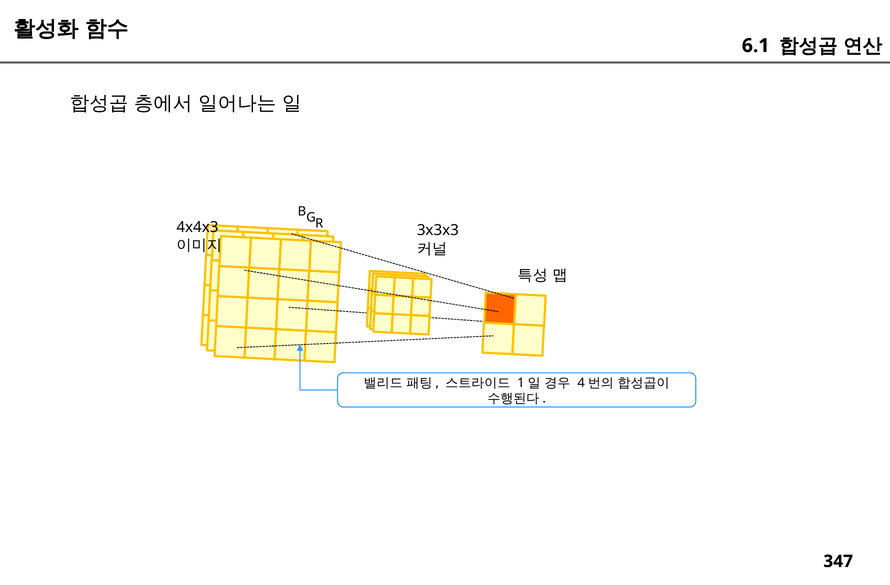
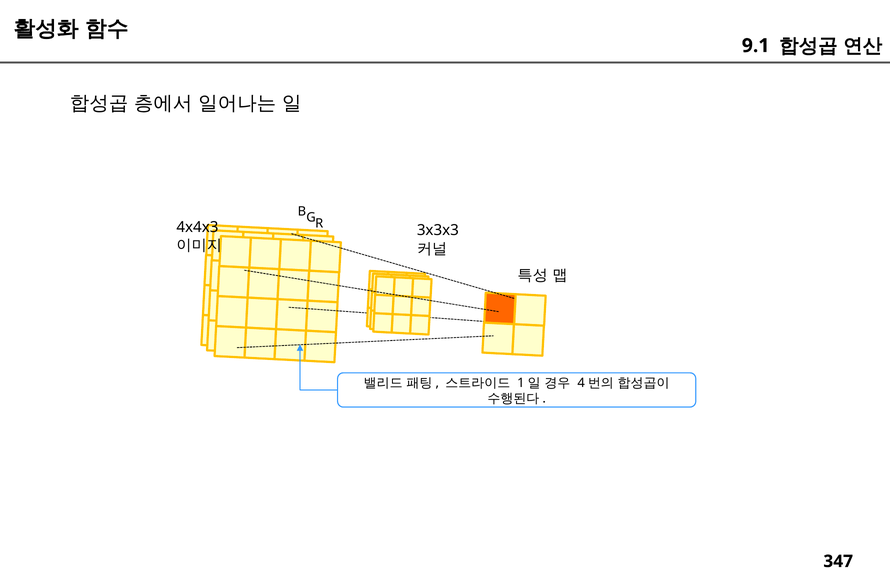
6.1: 6.1 -> 9.1 (756, 46)
